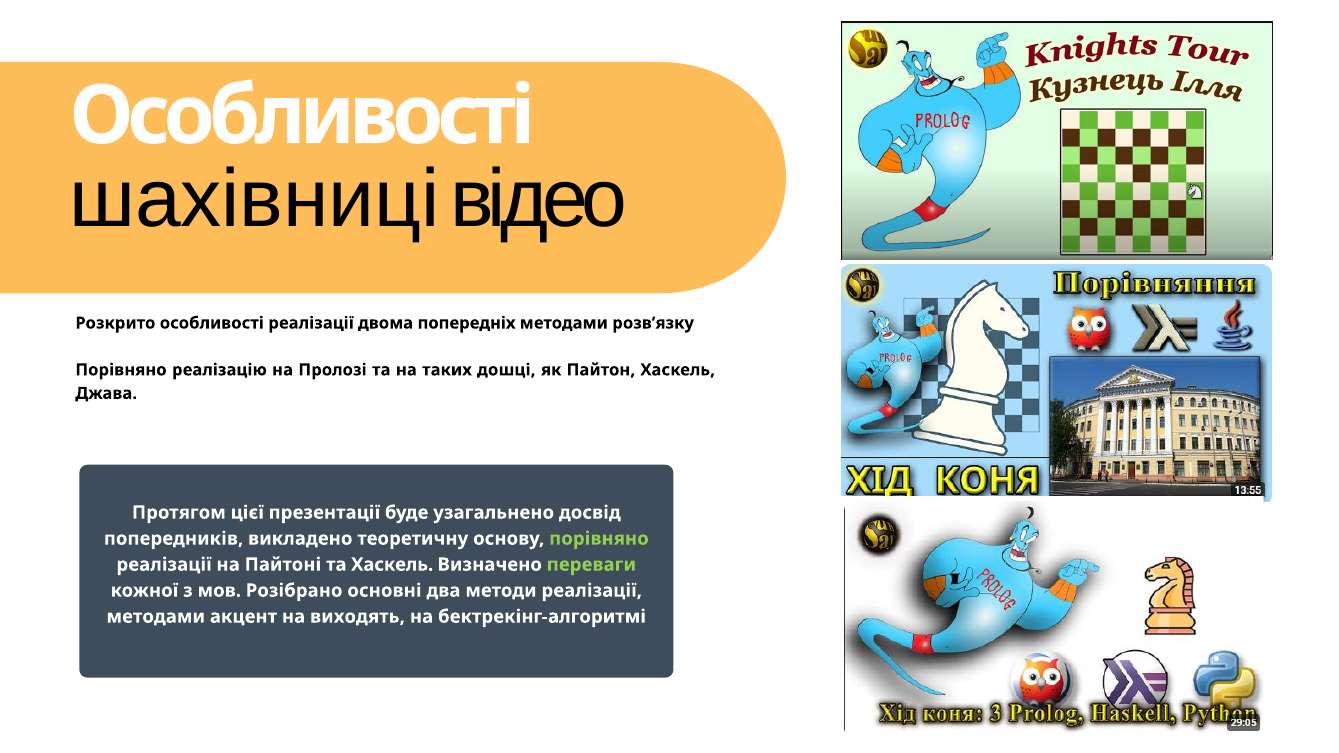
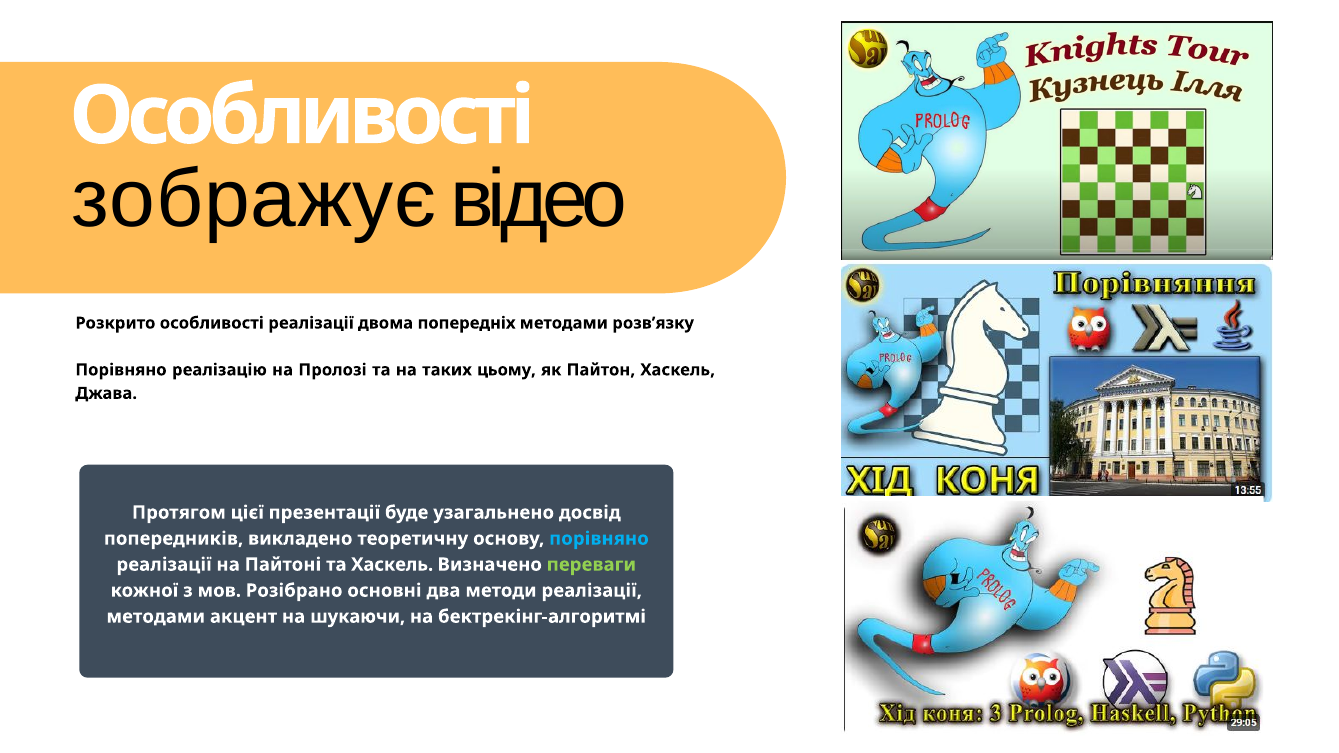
шахівниці: шахівниці -> зображує (254, 199)
дошці: дошці -> цьому (506, 370)
порівняно colour: light green -> light blue (599, 539)
виходять: виходять -> шукаючи (358, 617)
